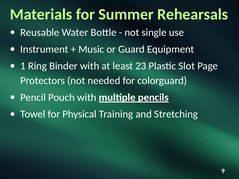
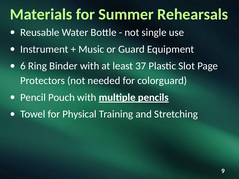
1: 1 -> 6 (23, 66)
23: 23 -> 37 (141, 66)
